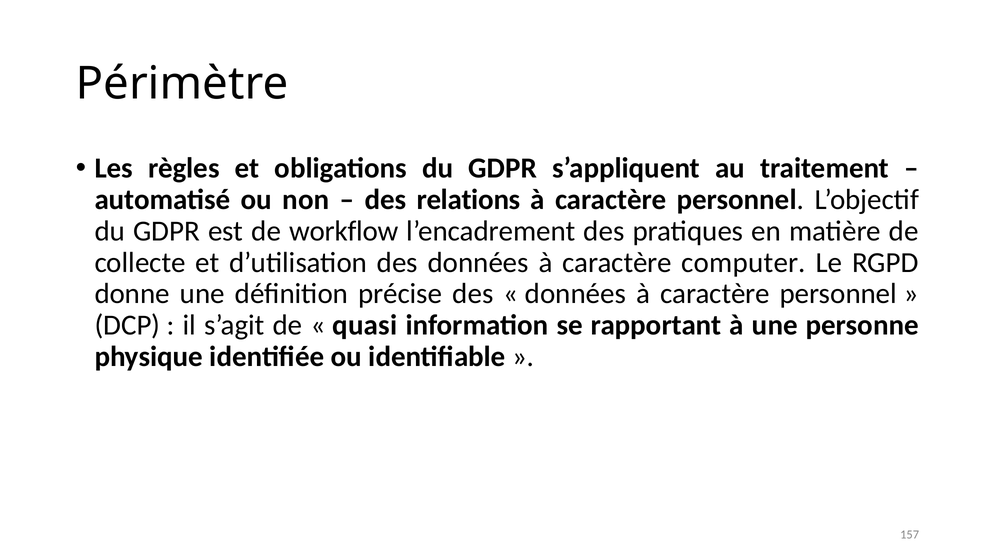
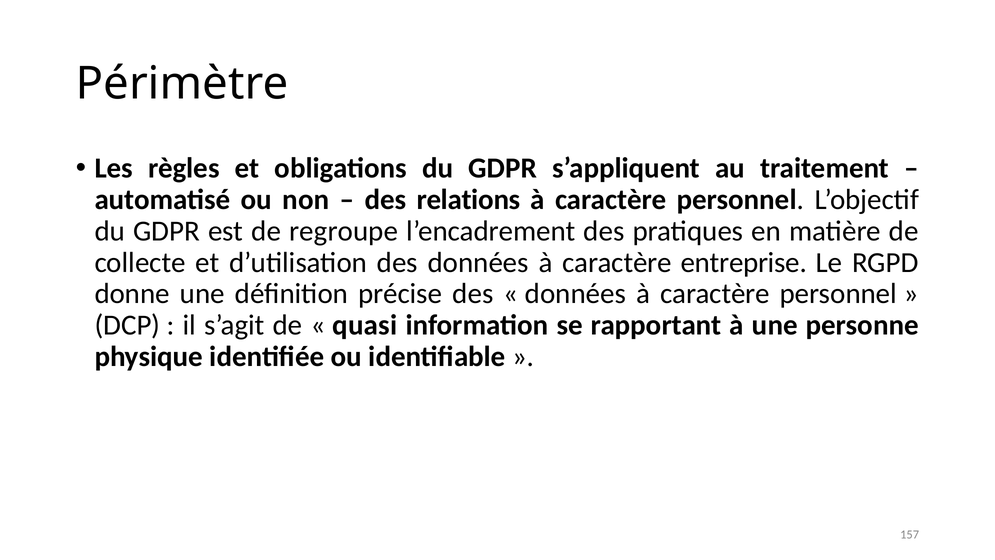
workflow: workflow -> regroupe (344, 231)
computer: computer -> entreprise (744, 262)
